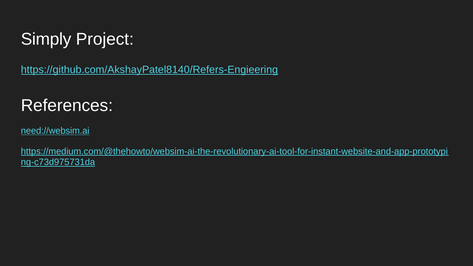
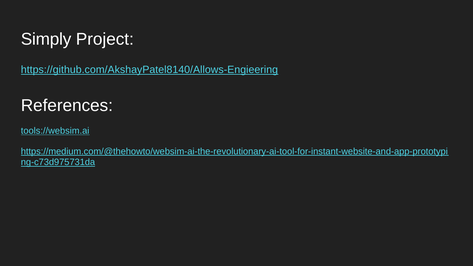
https://github.com/AkshayPatel8140/Refers-Engieering: https://github.com/AkshayPatel8140/Refers-Engieering -> https://github.com/AkshayPatel8140/Allows-Engieering (149, 70)
need://websim.ai: need://websim.ai -> tools://websim.ai (55, 131)
